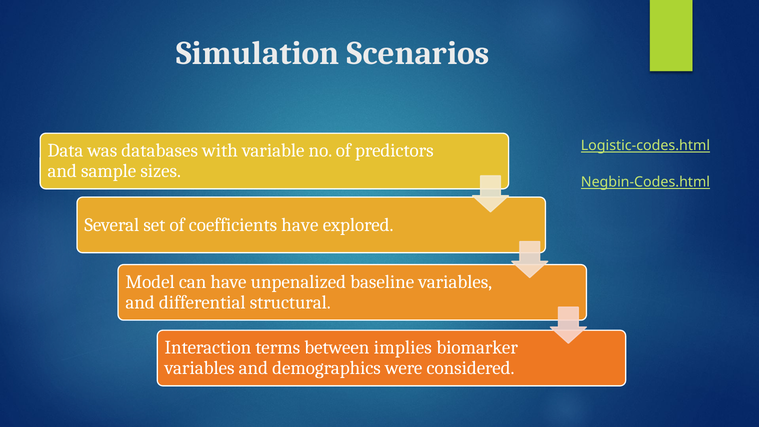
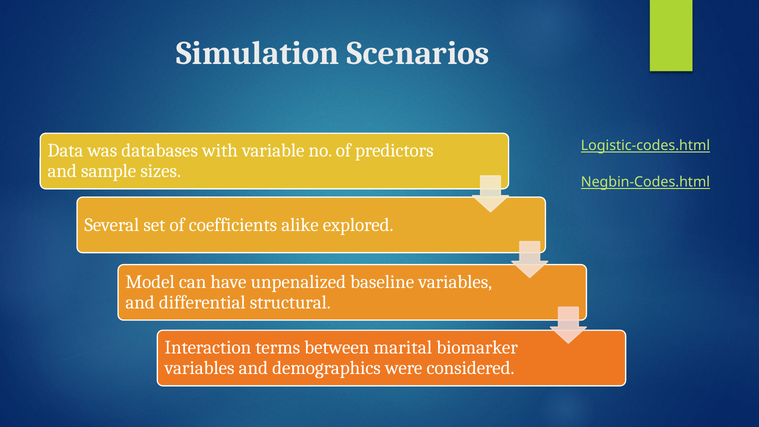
coefficients have: have -> alike (300, 225)
implies: implies -> marital (403, 348)
